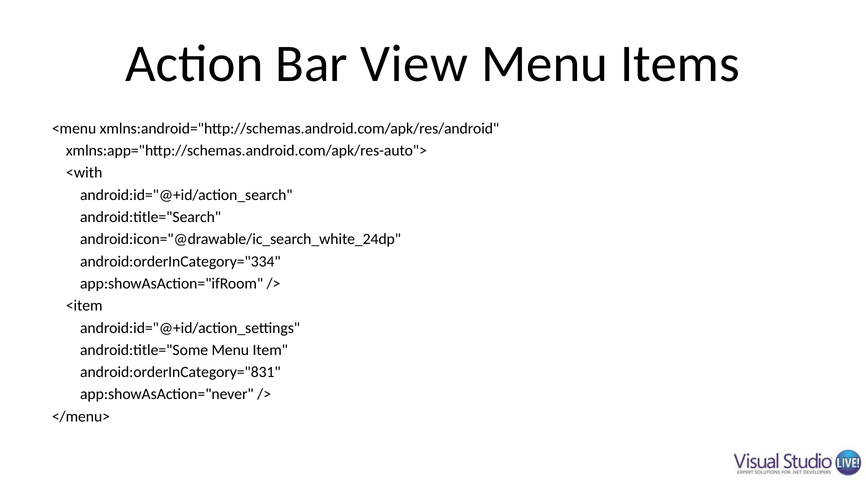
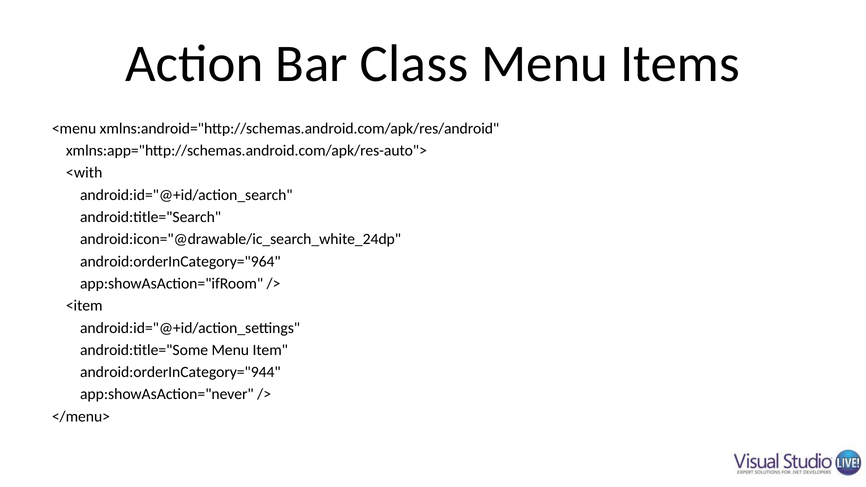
View: View -> Class (414, 64)
android:orderInCategory="334: android:orderInCategory="334 -> android:orderInCategory="964 (180, 261)
android:orderInCategory="831: android:orderInCategory="831 -> android:orderInCategory="944 (180, 372)
